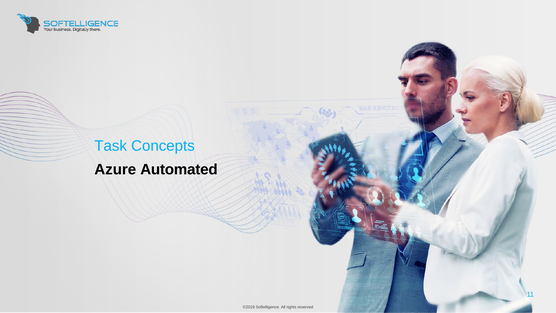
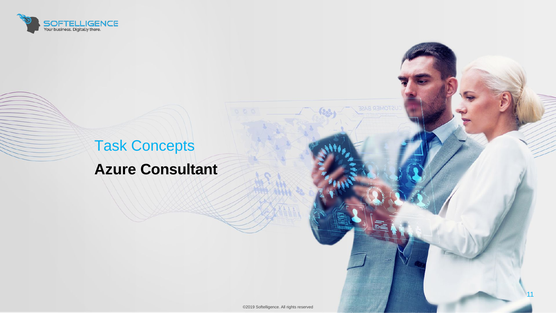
Automated: Automated -> Consultant (179, 170)
